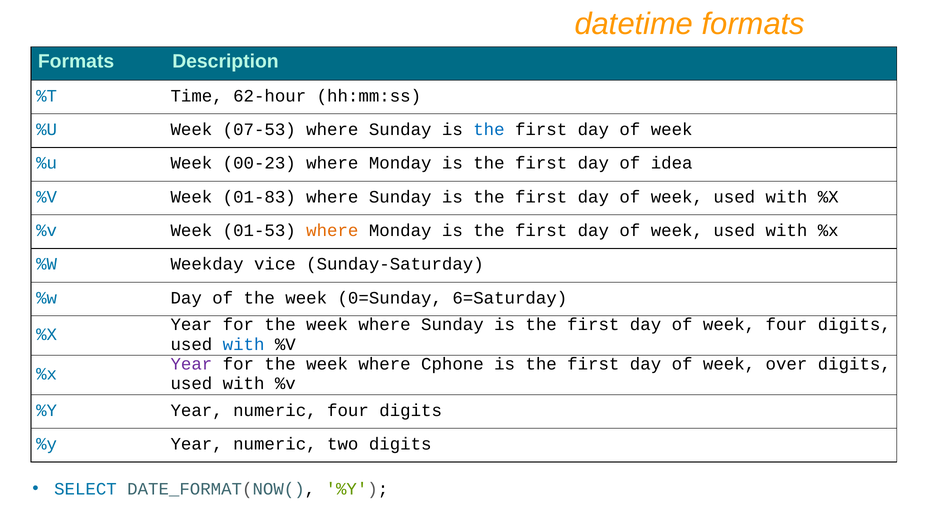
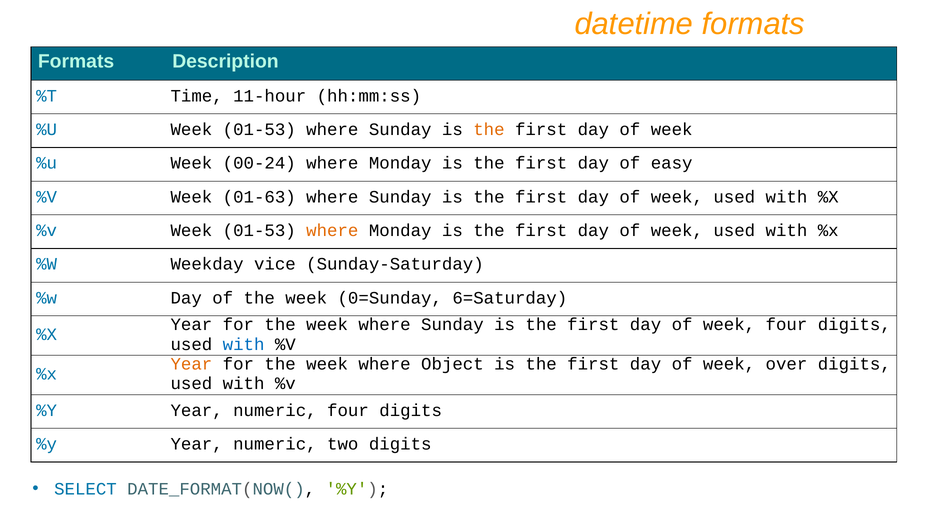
62-hour: 62-hour -> 11-hour (270, 96)
%U Week 07-53: 07-53 -> 01-53 (259, 130)
the colour: blue -> orange (489, 130)
00-23: 00-23 -> 00-24 (259, 163)
idea: idea -> easy (672, 163)
01-83: 01-83 -> 01-63 (259, 197)
Year colour: purple -> orange (191, 364)
Cphone: Cphone -> Object (452, 364)
